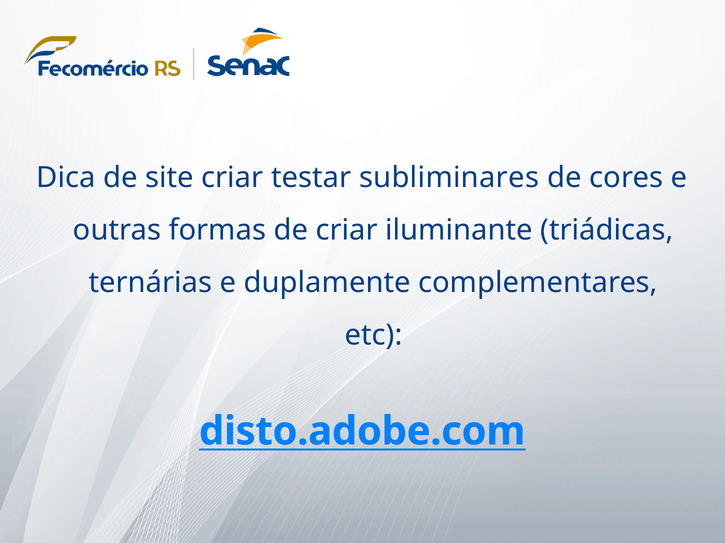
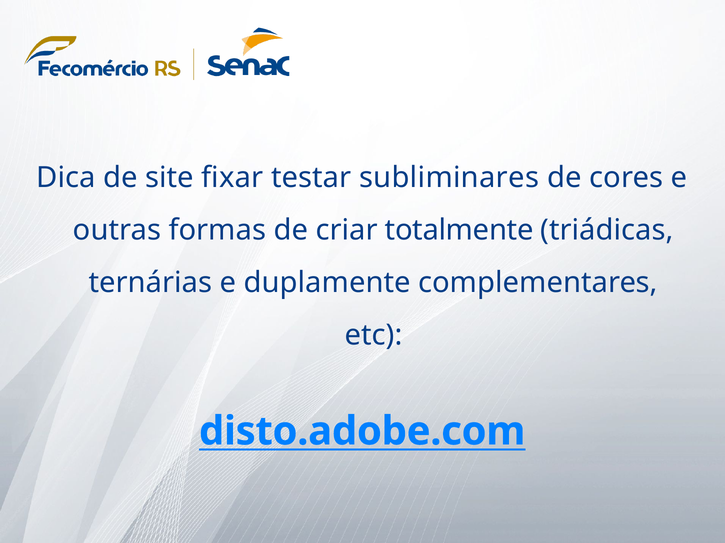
site criar: criar -> fixar (232, 178)
iluminante: iluminante -> totalmente (459, 230)
